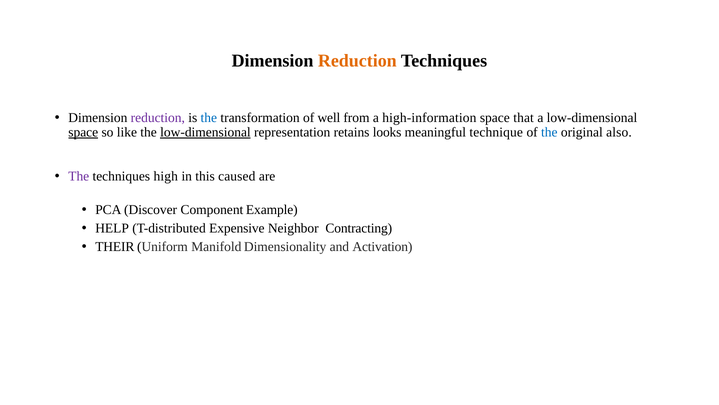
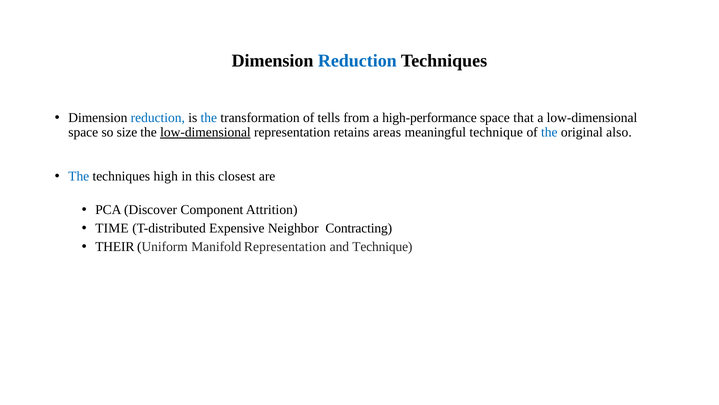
Reduction colour: orange -> blue (357, 60)
reduction colour: purple -> blue (158, 118)
well: well -> tells (329, 118)
high-information: high-information -> high-performance (429, 118)
space underline: present -> none (83, 132)
like: like -> size (127, 132)
looks: looks -> areas (387, 132)
The colour: purple -> blue (79, 176)
caused: caused -> closest (237, 176)
Example: Example -> Attrition (272, 210)
HELP: HELP -> TIME (112, 228)
Manifold Dimensionality: Dimensionality -> Representation (285, 246)
and Activation: Activation -> Technique (382, 246)
